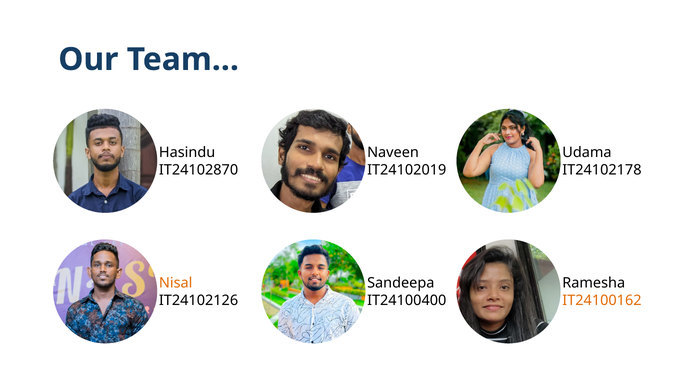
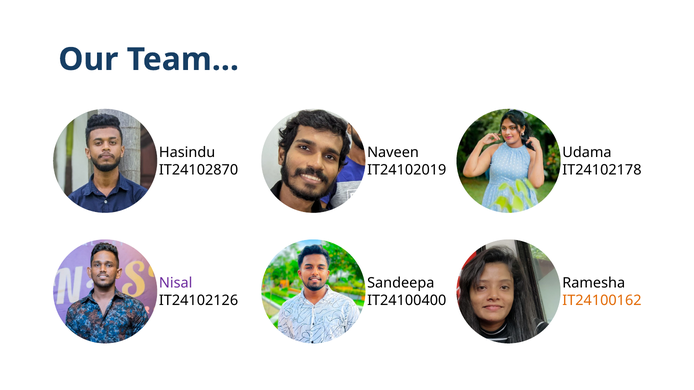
Nisal colour: orange -> purple (176, 283)
